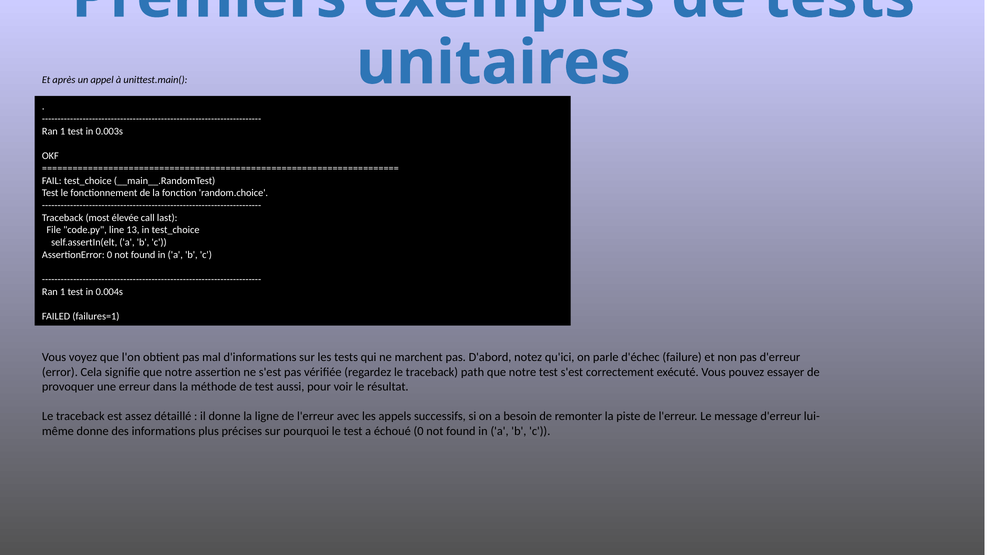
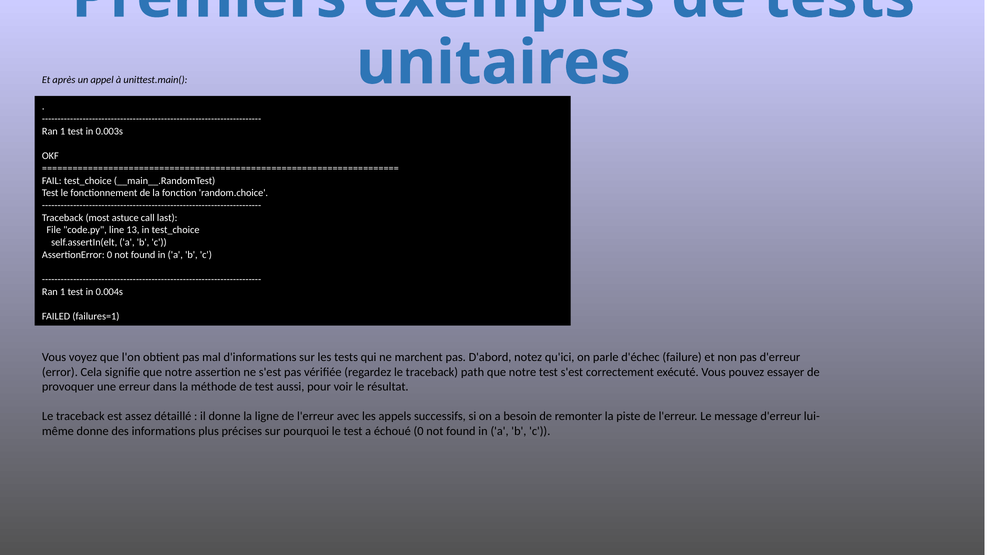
élevée: élevée -> astuce (125, 218)
